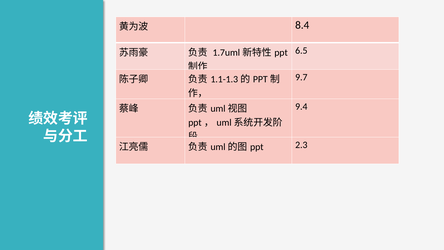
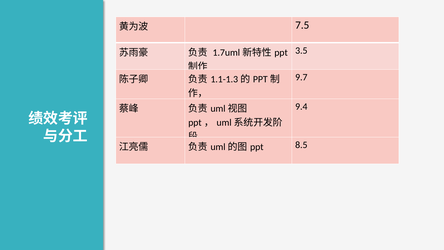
8.4: 8.4 -> 7.5 (302, 25)
6.5: 6.5 -> 3.5 (301, 50)
2.3: 2.3 -> 8.5 (301, 145)
